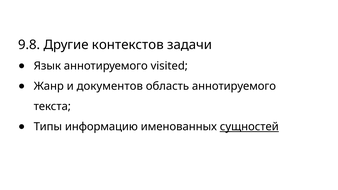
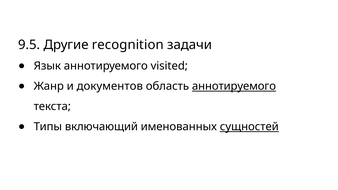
9.8: 9.8 -> 9.5 (29, 45)
контекстов: контекстов -> recognition (128, 45)
аннотируемого underline: none -> present (234, 86)
информацию: информацию -> включающий (101, 127)
